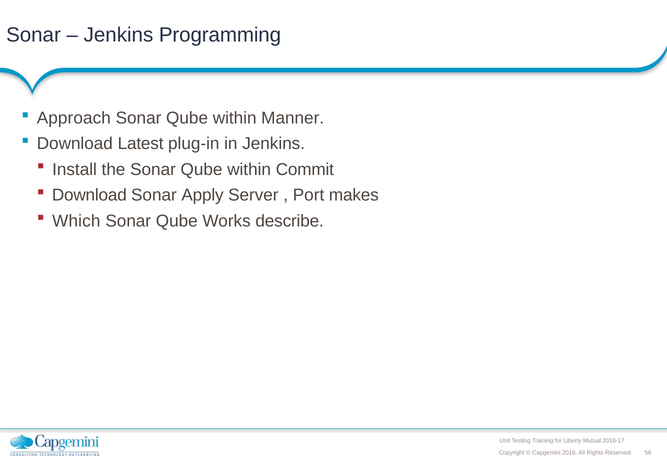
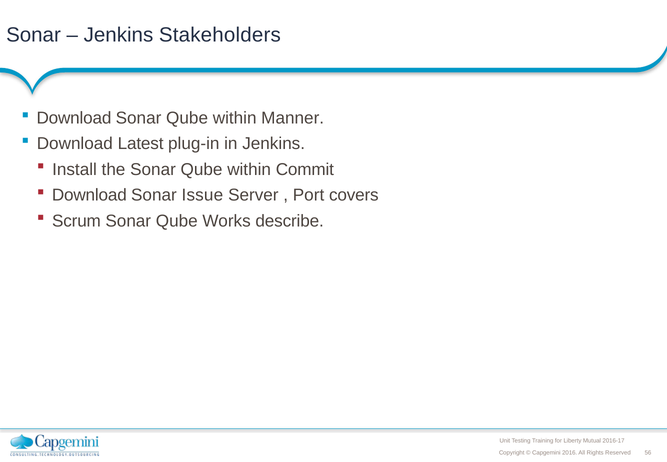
Programming: Programming -> Stakeholders (220, 35)
Approach: Approach -> Download (74, 118)
Apply: Apply -> Issue (202, 195)
makes: makes -> covers (354, 195)
Which: Which -> Scrum (76, 221)
